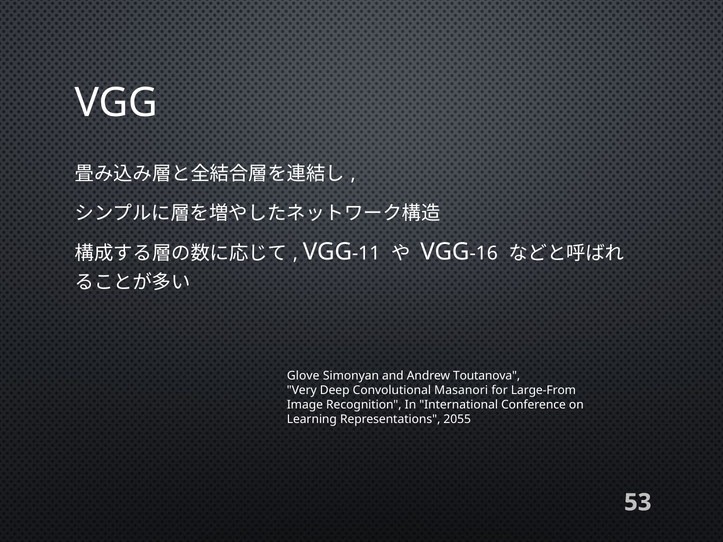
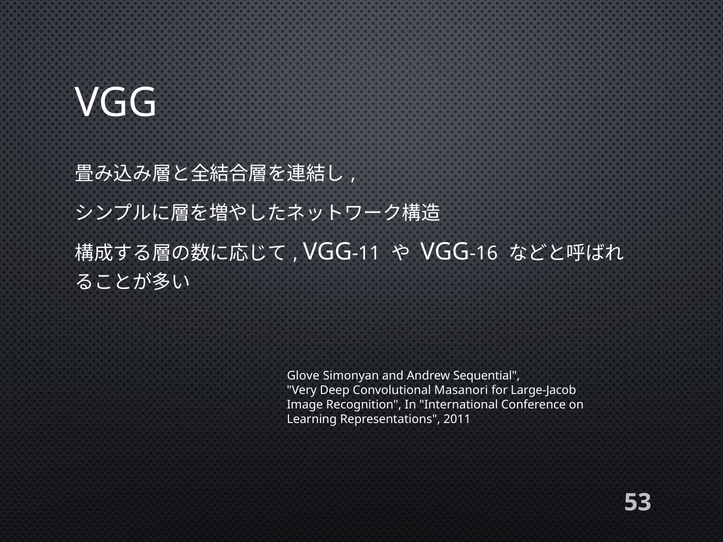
Toutanova: Toutanova -> Sequential (487, 376)
Large-From: Large-From -> Large-Jacob (543, 390)
2055: 2055 -> 2011 (457, 419)
